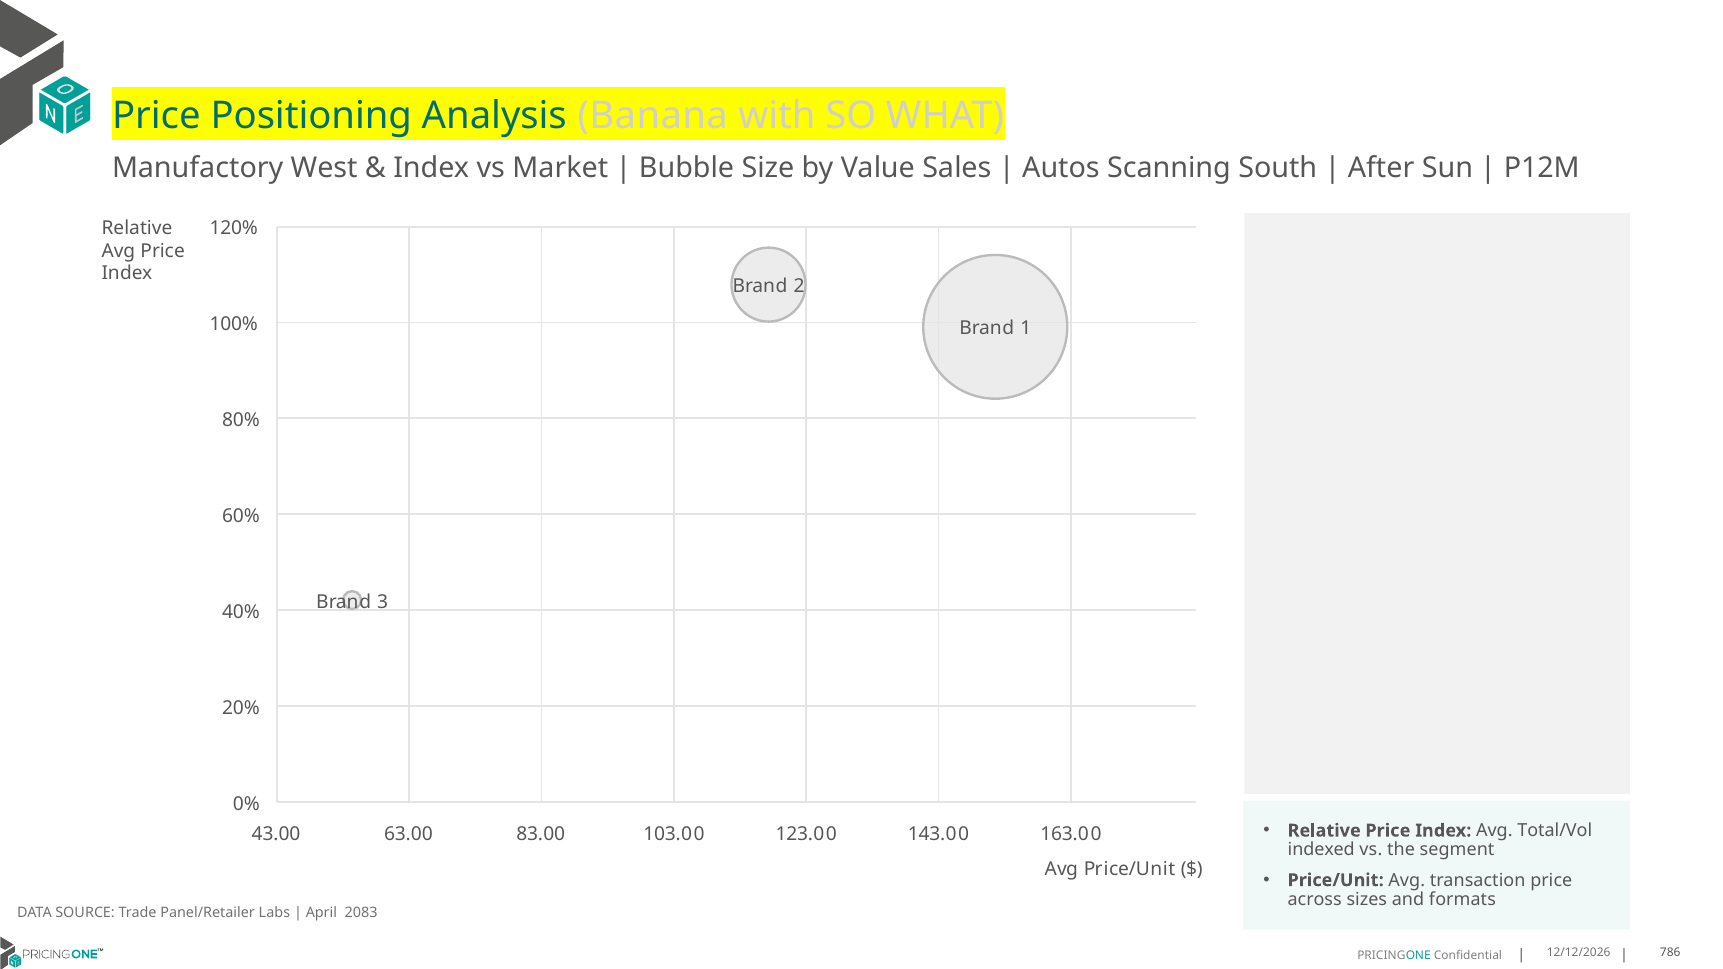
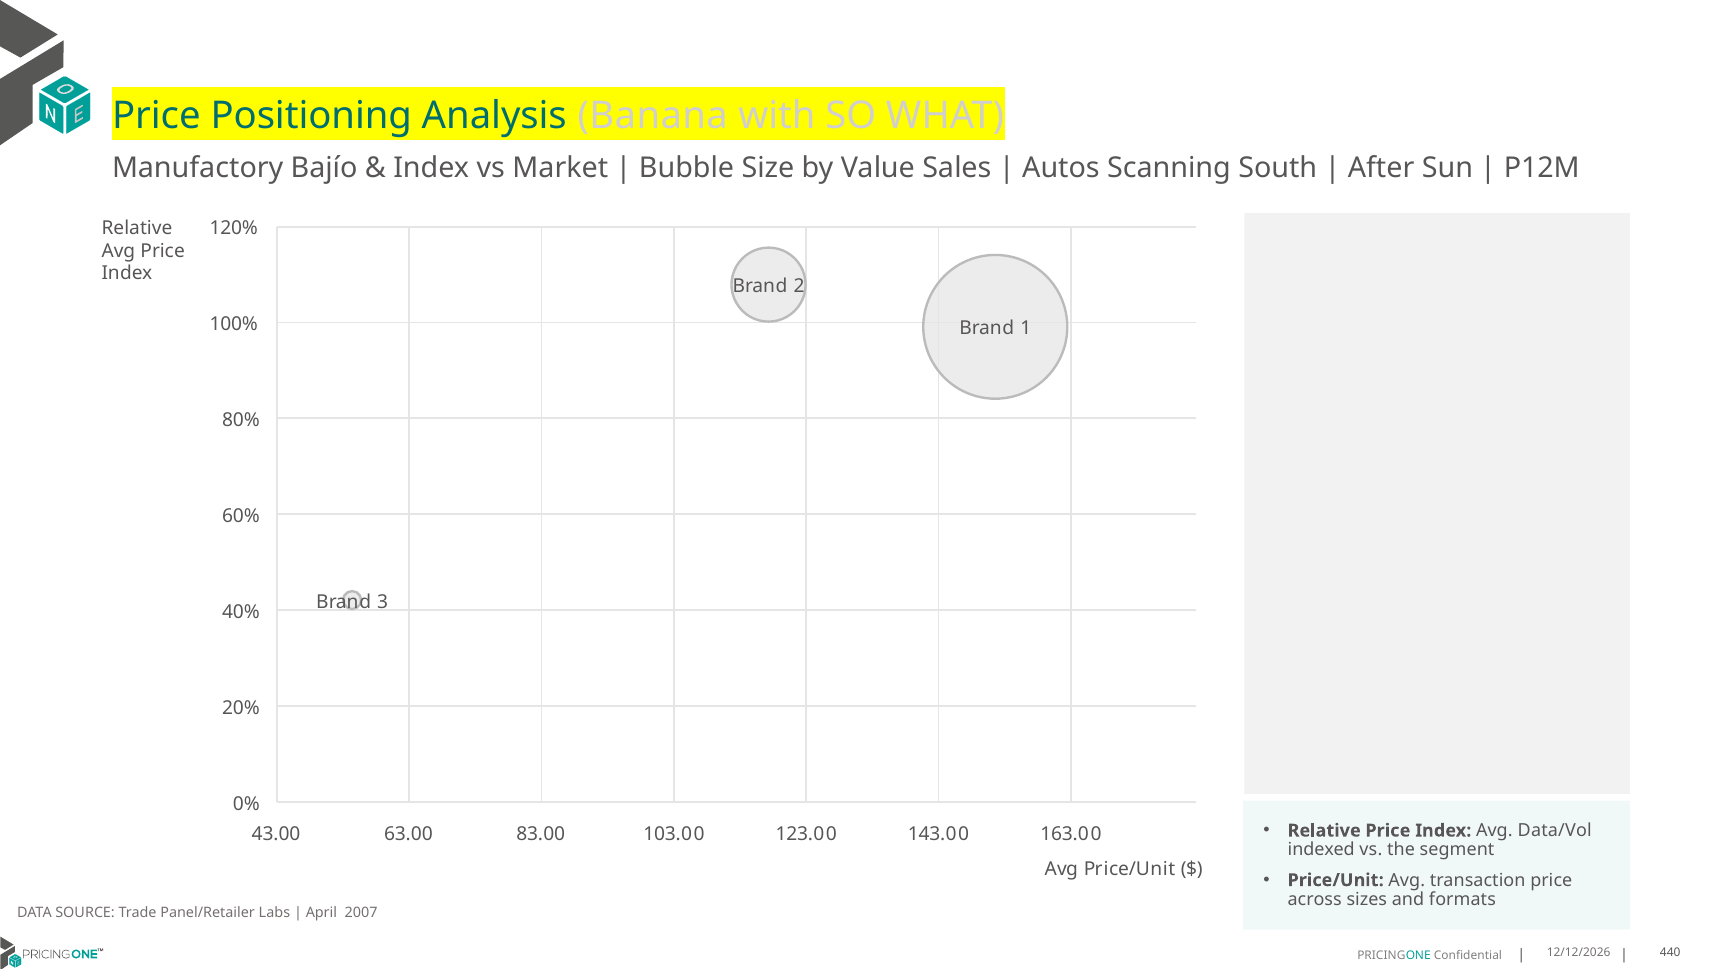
West: West -> Bajío (324, 168)
Total/Vol: Total/Vol -> Data/Vol (1555, 831)
2083: 2083 -> 2007 (361, 913)
786: 786 -> 440 (1670, 953)
